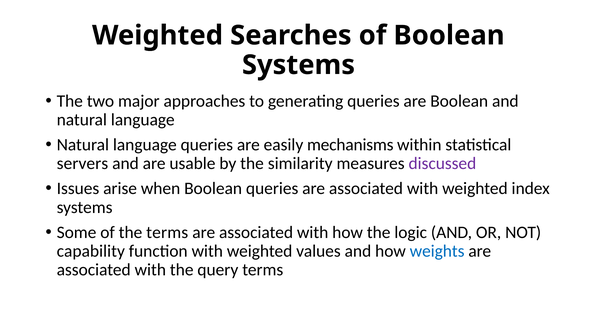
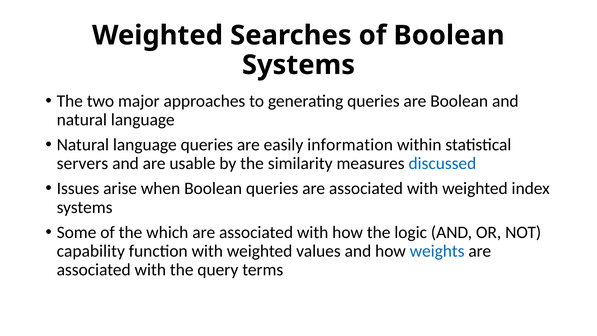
mechanisms: mechanisms -> information (350, 145)
discussed colour: purple -> blue (442, 163)
the terms: terms -> which (167, 232)
